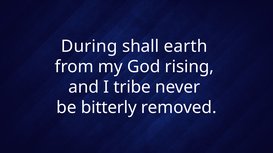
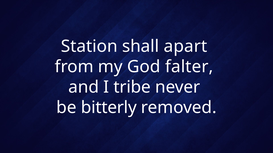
During: During -> Station (89, 46)
earth: earth -> apart (186, 46)
rising: rising -> falter (189, 67)
